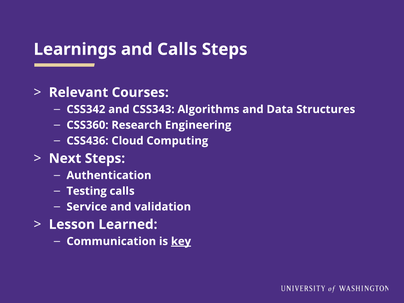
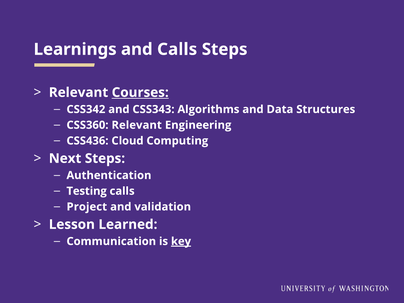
Courses underline: none -> present (140, 92)
CSS360 Research: Research -> Relevant (137, 125)
Service: Service -> Project (87, 207)
